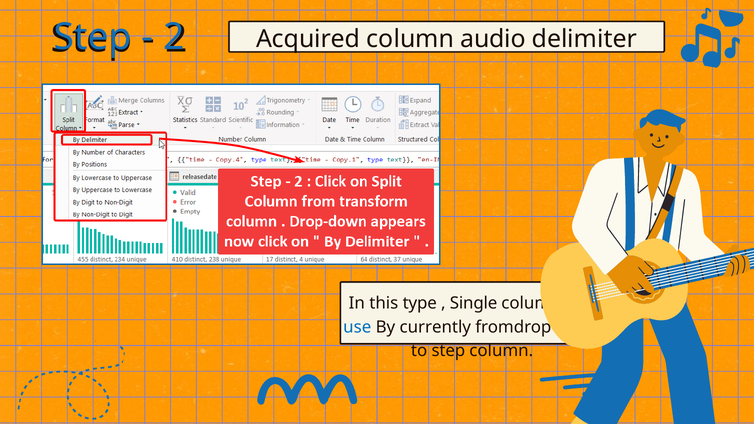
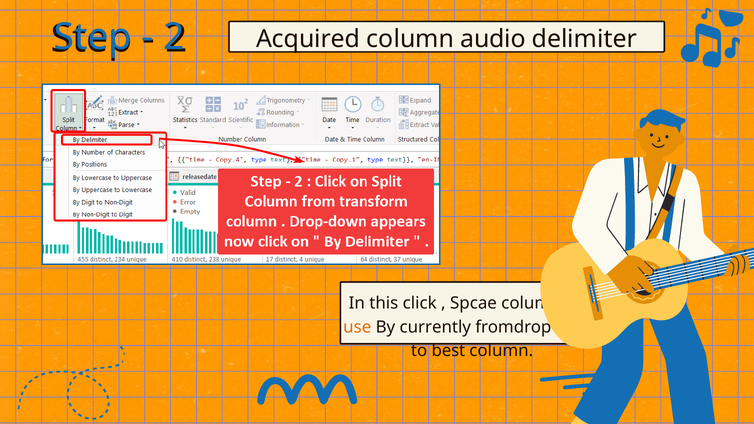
type: type -> click (420, 304)
Single: Single -> Spcae (473, 304)
use colour: blue -> orange (357, 327)
to step: step -> best (448, 351)
